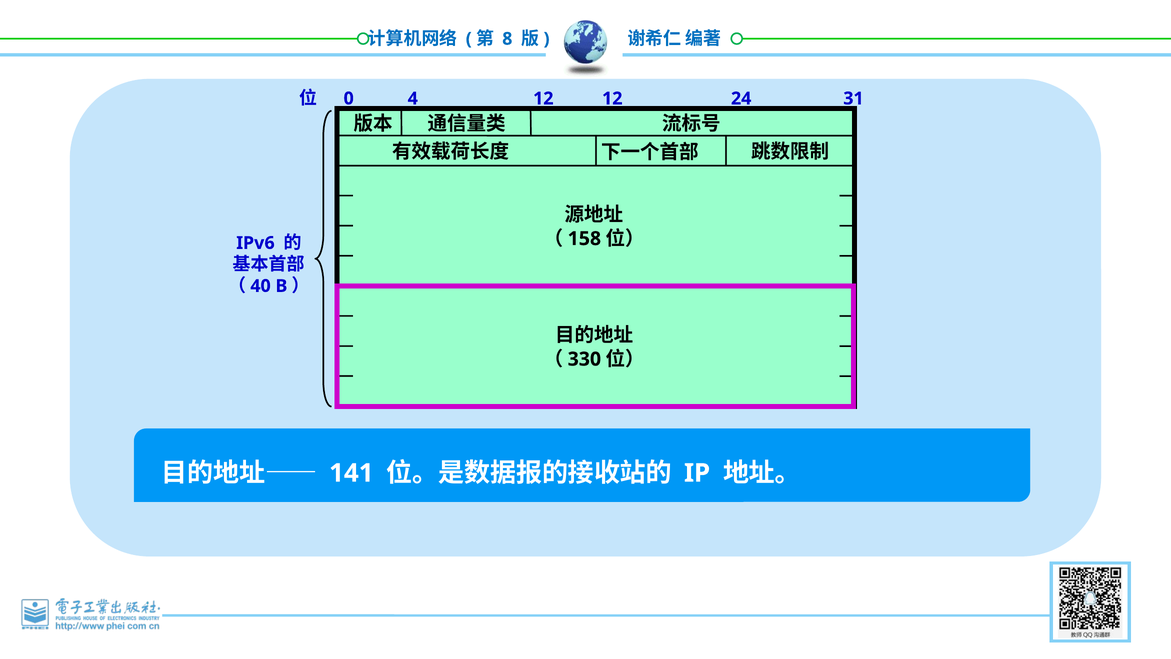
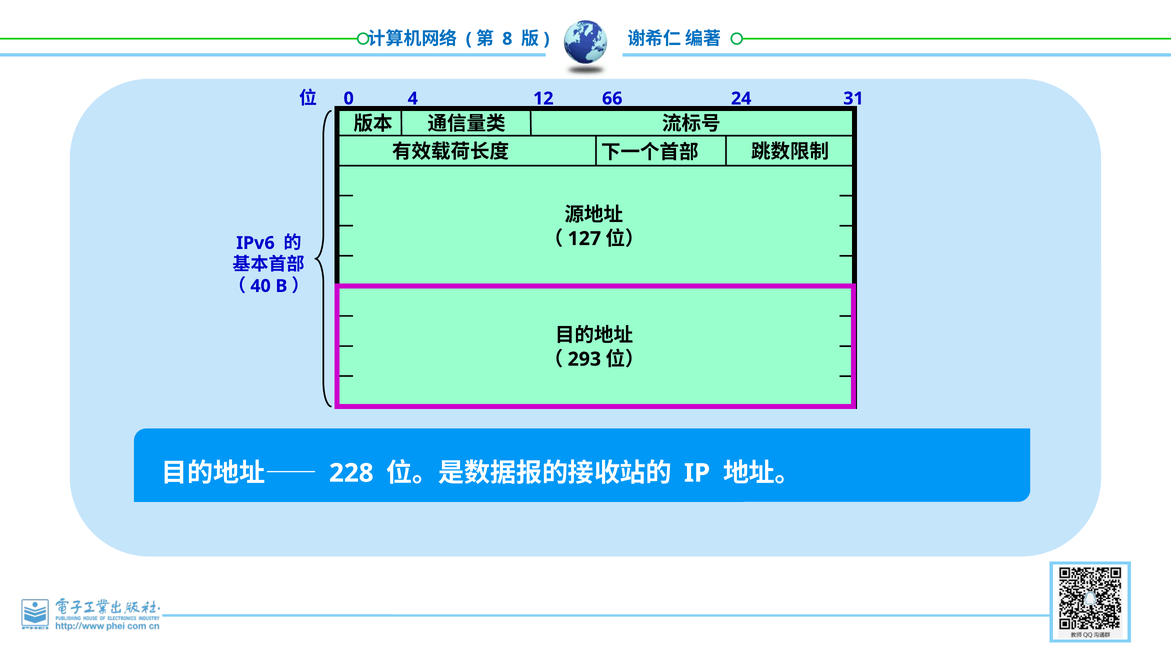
4 12: 12 -> 66 (612, 98)
158: 158 -> 127 (584, 239)
330: 330 -> 293 (584, 359)
141: 141 -> 228 (351, 473)
